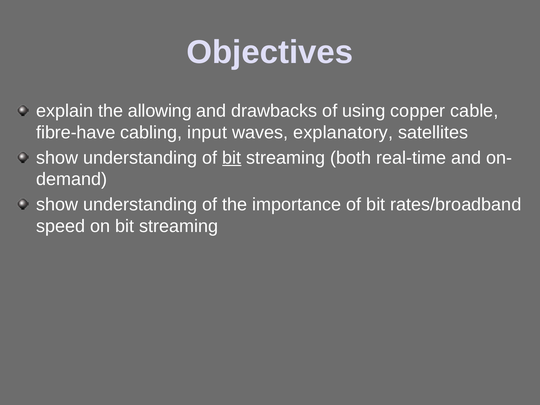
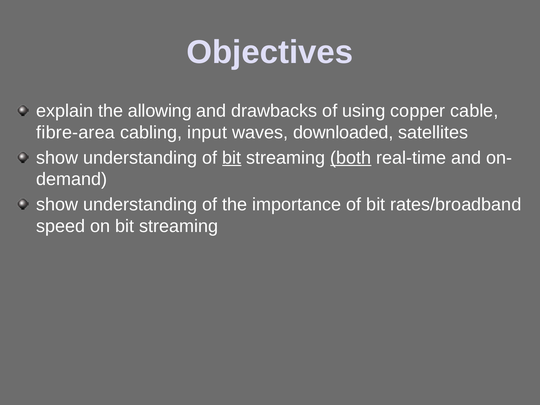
fibre-have: fibre-have -> fibre-area (76, 133)
explanatory: explanatory -> downloaded (343, 133)
both underline: none -> present (351, 158)
